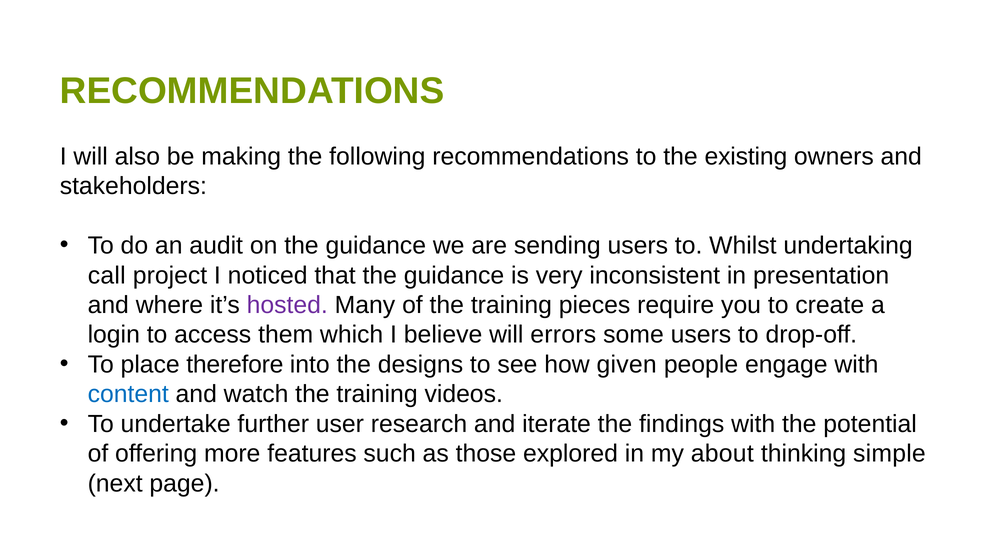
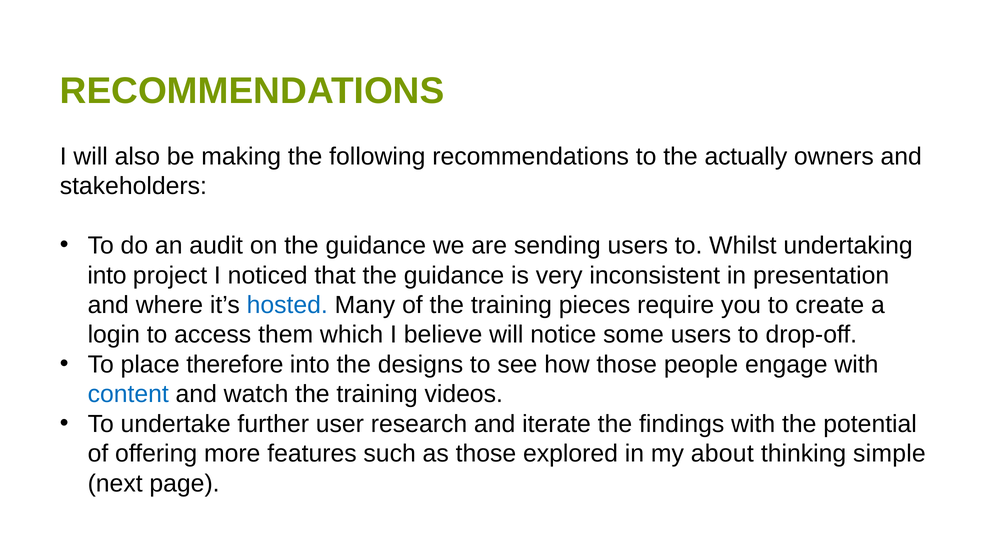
existing: existing -> actually (746, 157)
call: call -> into (107, 275)
hosted colour: purple -> blue (287, 305)
errors: errors -> notice (563, 335)
how given: given -> those (627, 364)
